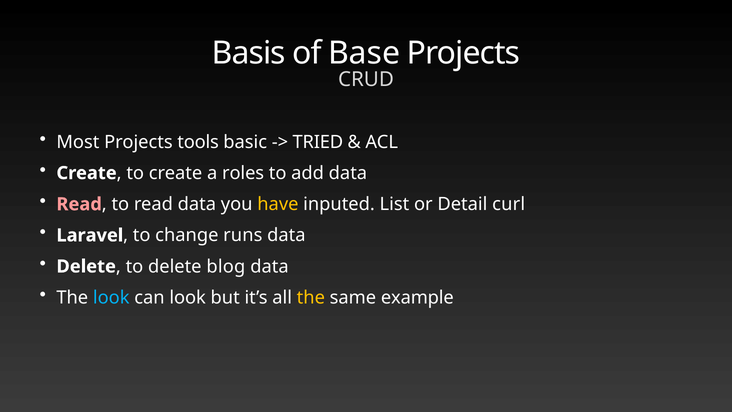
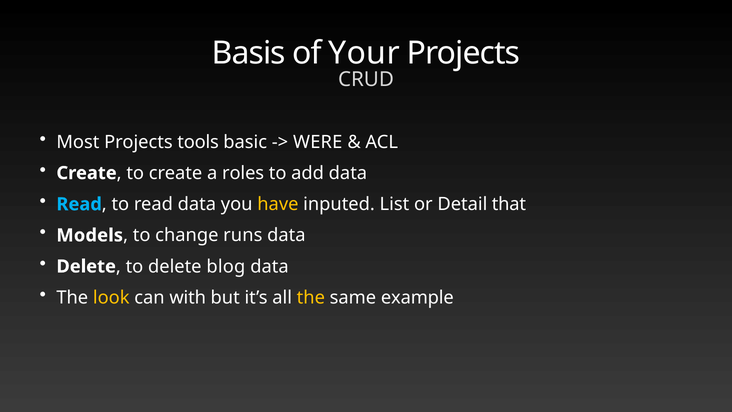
Base: Base -> Your (364, 53)
TRIED: TRIED -> WERE (318, 142)
Read colour: pink -> light blue (79, 204)
curl: curl -> that (509, 204)
Laravel: Laravel -> Models (90, 235)
look colour: light blue -> yellow (111, 297)
can look: look -> with (188, 297)
